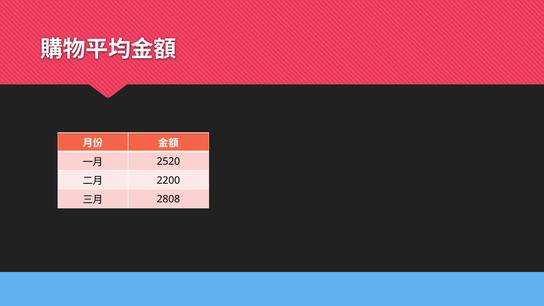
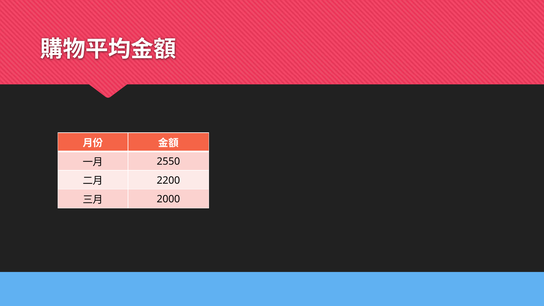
2520: 2520 -> 2550 (168, 162)
2808: 2808 -> 2000 (168, 199)
